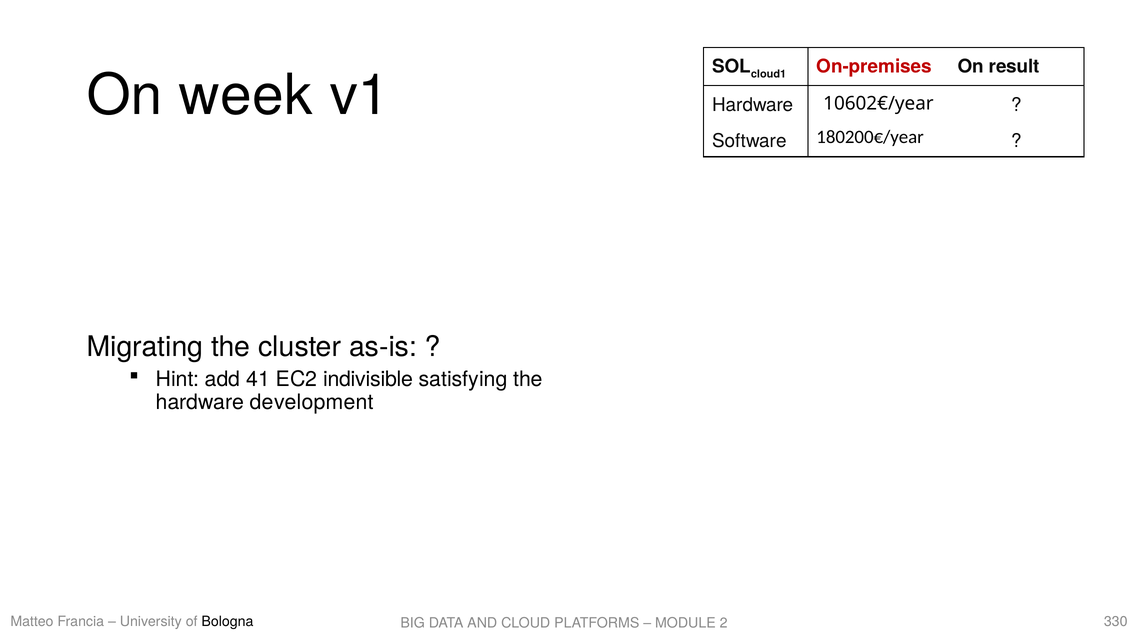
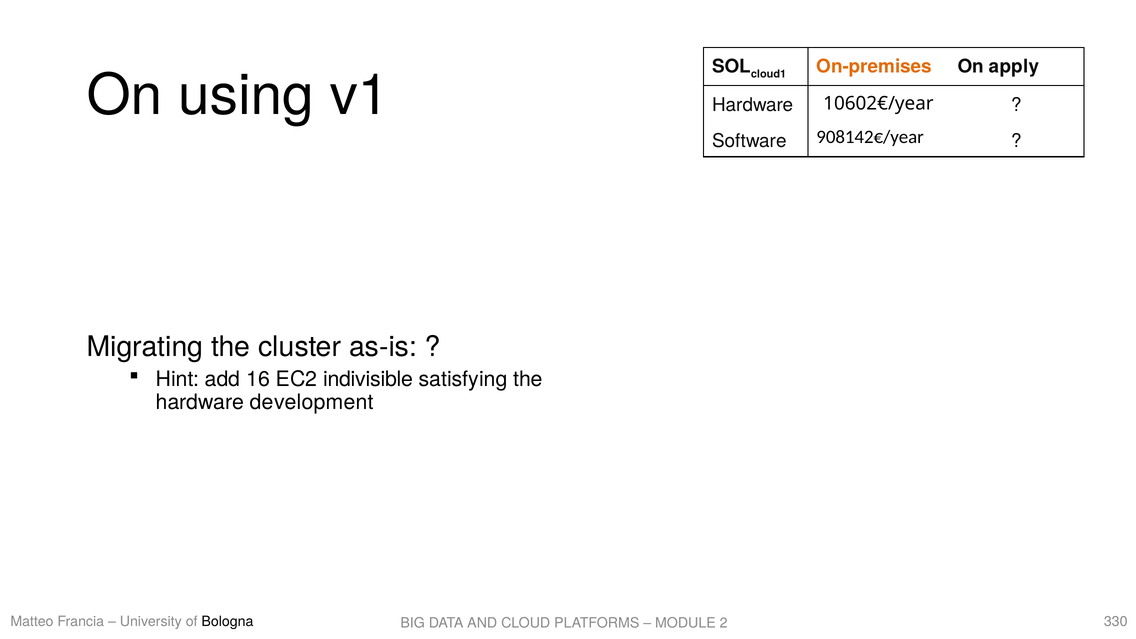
On-premises colour: red -> orange (874, 67)
result: result -> apply (1014, 67)
week: week -> using (246, 95)
180200€/year: 180200€/year -> 908142€/year (870, 137)
41: 41 -> 16 (258, 379)
